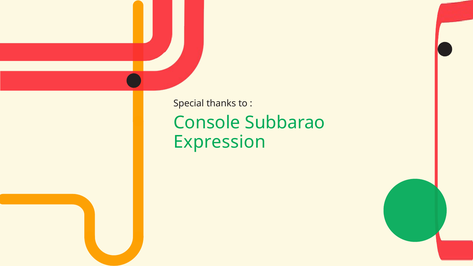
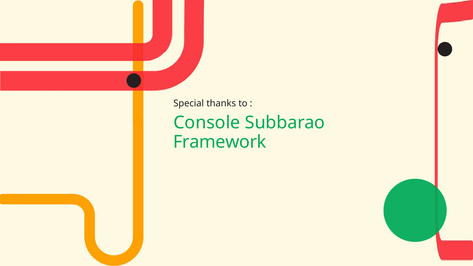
Expression: Expression -> Framework (220, 142)
